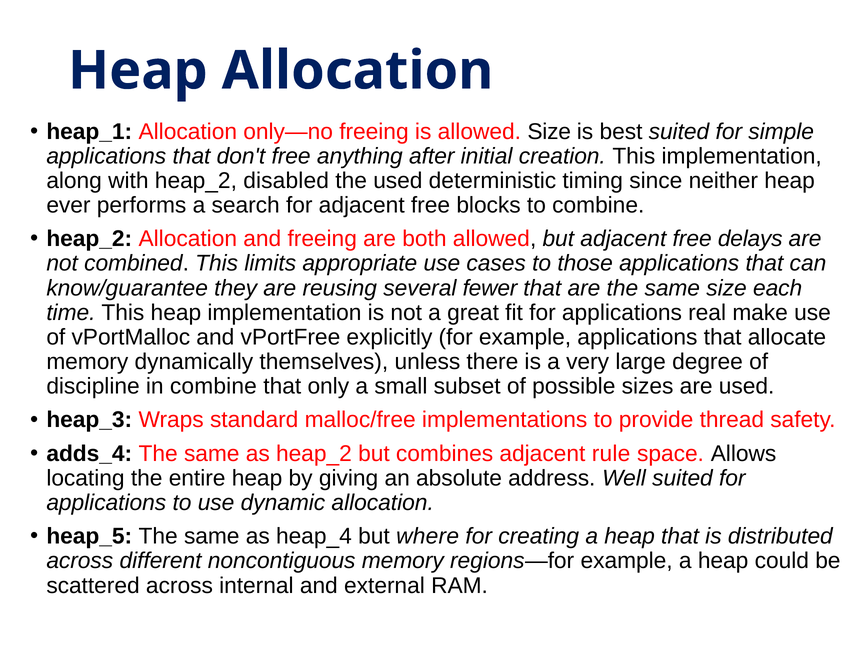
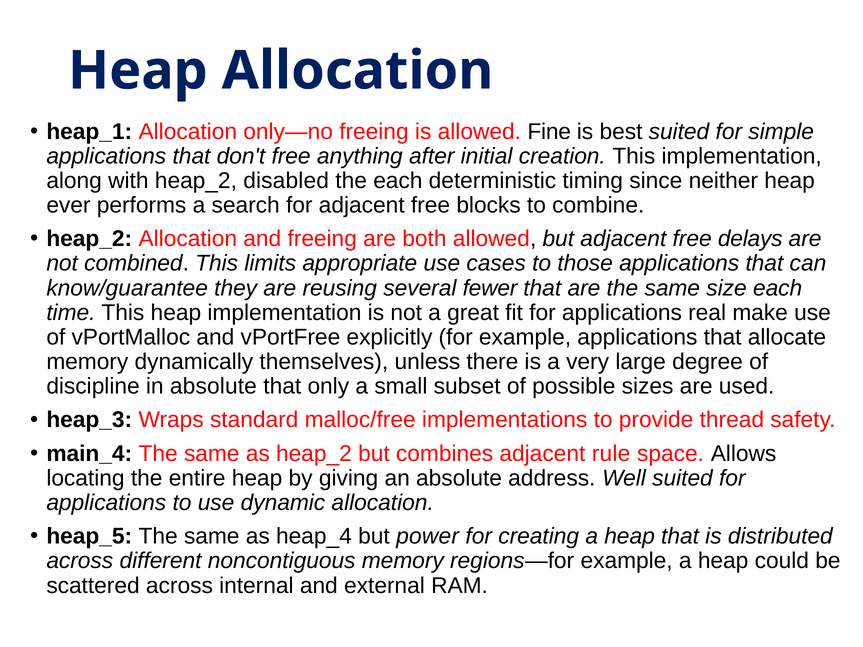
allowed Size: Size -> Fine (549, 132)
the used: used -> each (398, 181)
in combine: combine -> absolute (213, 387)
adds_4: adds_4 -> main_4 (89, 454)
where: where -> power (428, 537)
